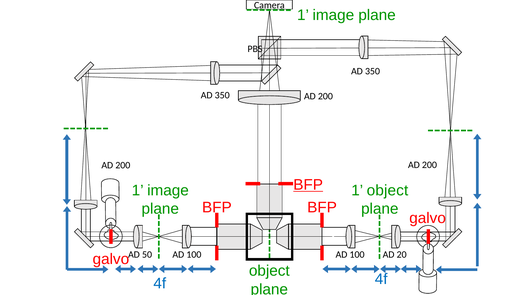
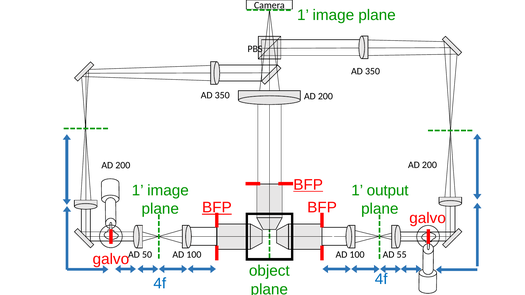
1 object: object -> output (388, 191)
BFP underline: none -> present (217, 208)
20: 20 -> 55 (402, 255)
